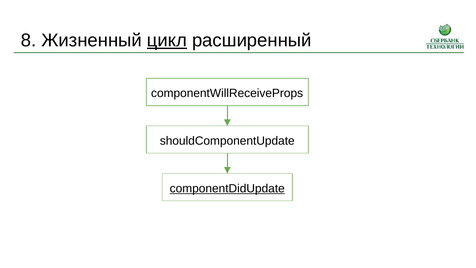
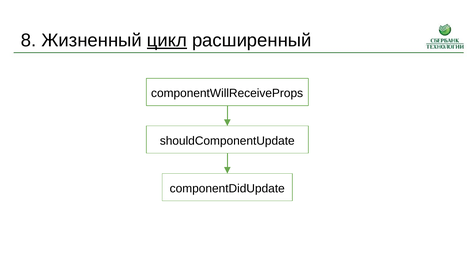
componentDidUpdate underline: present -> none (227, 188)
